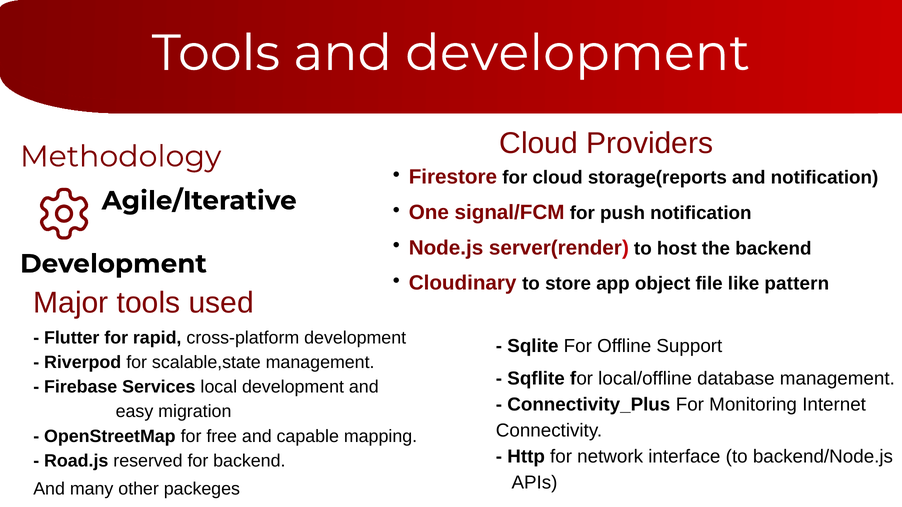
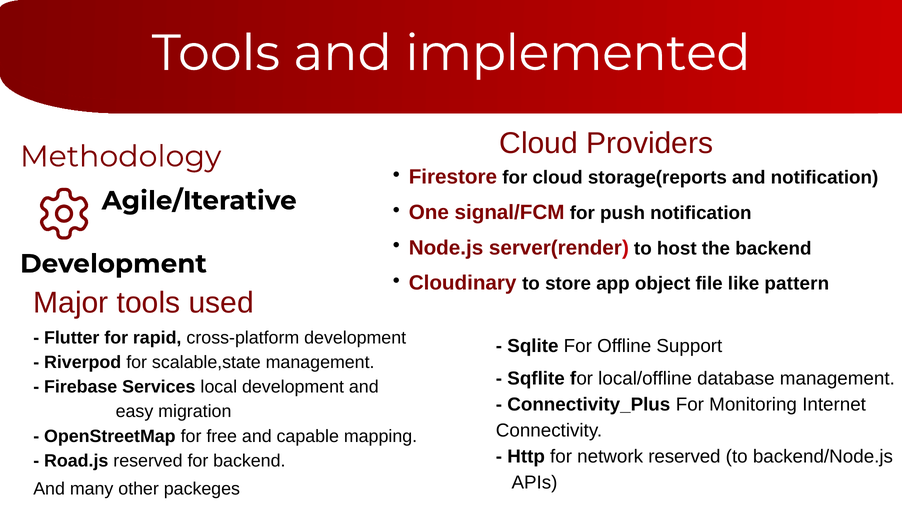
and development: development -> implemented (578, 53)
network interface: interface -> reserved (684, 457)
